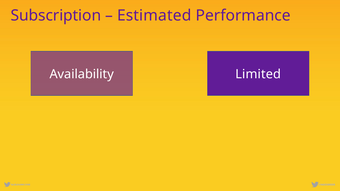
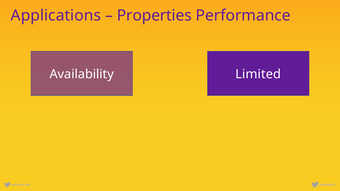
Subscription: Subscription -> Applications (56, 15)
Estimated: Estimated -> Properties (154, 15)
